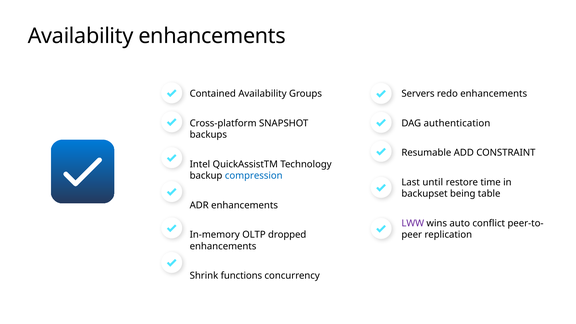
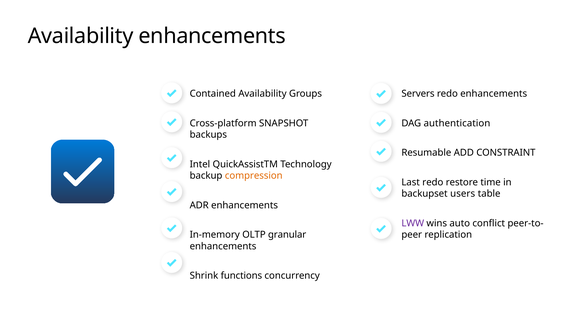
compression colour: blue -> orange (254, 176)
Last until: until -> redo (433, 182)
being: being -> users (463, 194)
dropped: dropped -> granular (287, 235)
